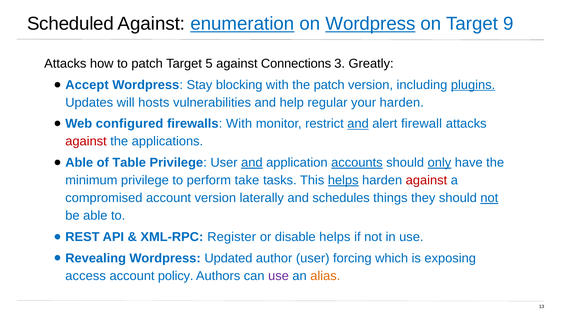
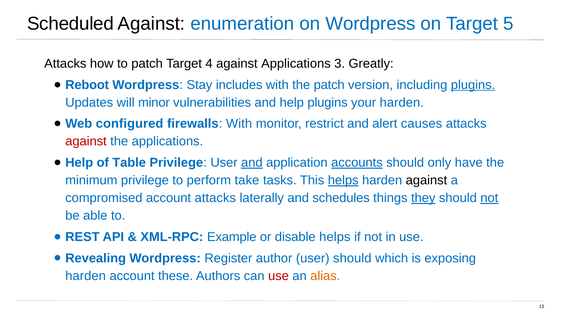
enumeration underline: present -> none (242, 24)
Wordpress underline: present -> none (370, 24)
9: 9 -> 5 (509, 24)
5: 5 -> 4 (209, 64)
against Connections: Connections -> Applications (296, 64)
Accept: Accept -> Reboot (87, 85)
blocking: blocking -> includes (239, 85)
hosts: hosts -> minor (154, 103)
help regular: regular -> plugins (328, 103)
and underline: present -> none (358, 124)
firewall: firewall -> causes (422, 124)
Able: Able -> Help (79, 163)
only underline: present -> none (439, 163)
against colour: red -> black (426, 181)
account version: version -> attacks (215, 198)
they underline: none -> present (423, 198)
Register: Register -> Example (232, 237)
Updated: Updated -> Register (228, 259)
user forcing: forcing -> should (352, 259)
access: access -> harden (86, 276)
policy: policy -> these (176, 276)
use colour: purple -> red (278, 276)
